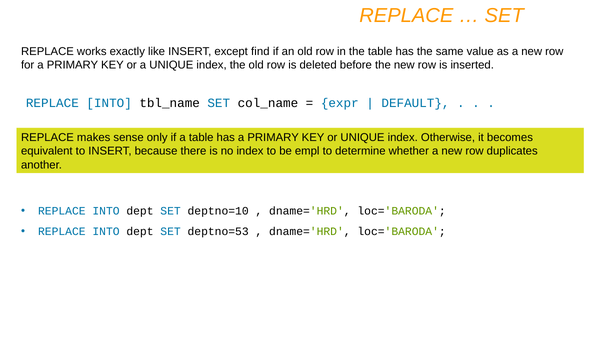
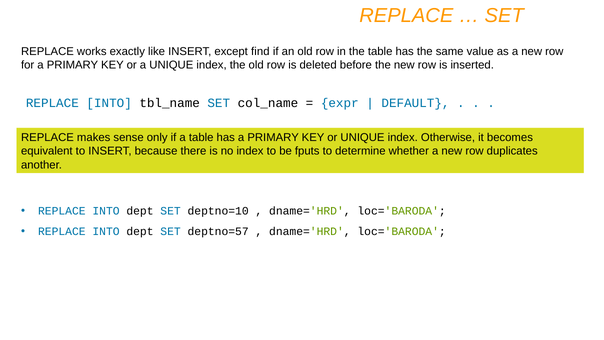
empl: empl -> fputs (307, 151)
deptno=53: deptno=53 -> deptno=57 (218, 231)
